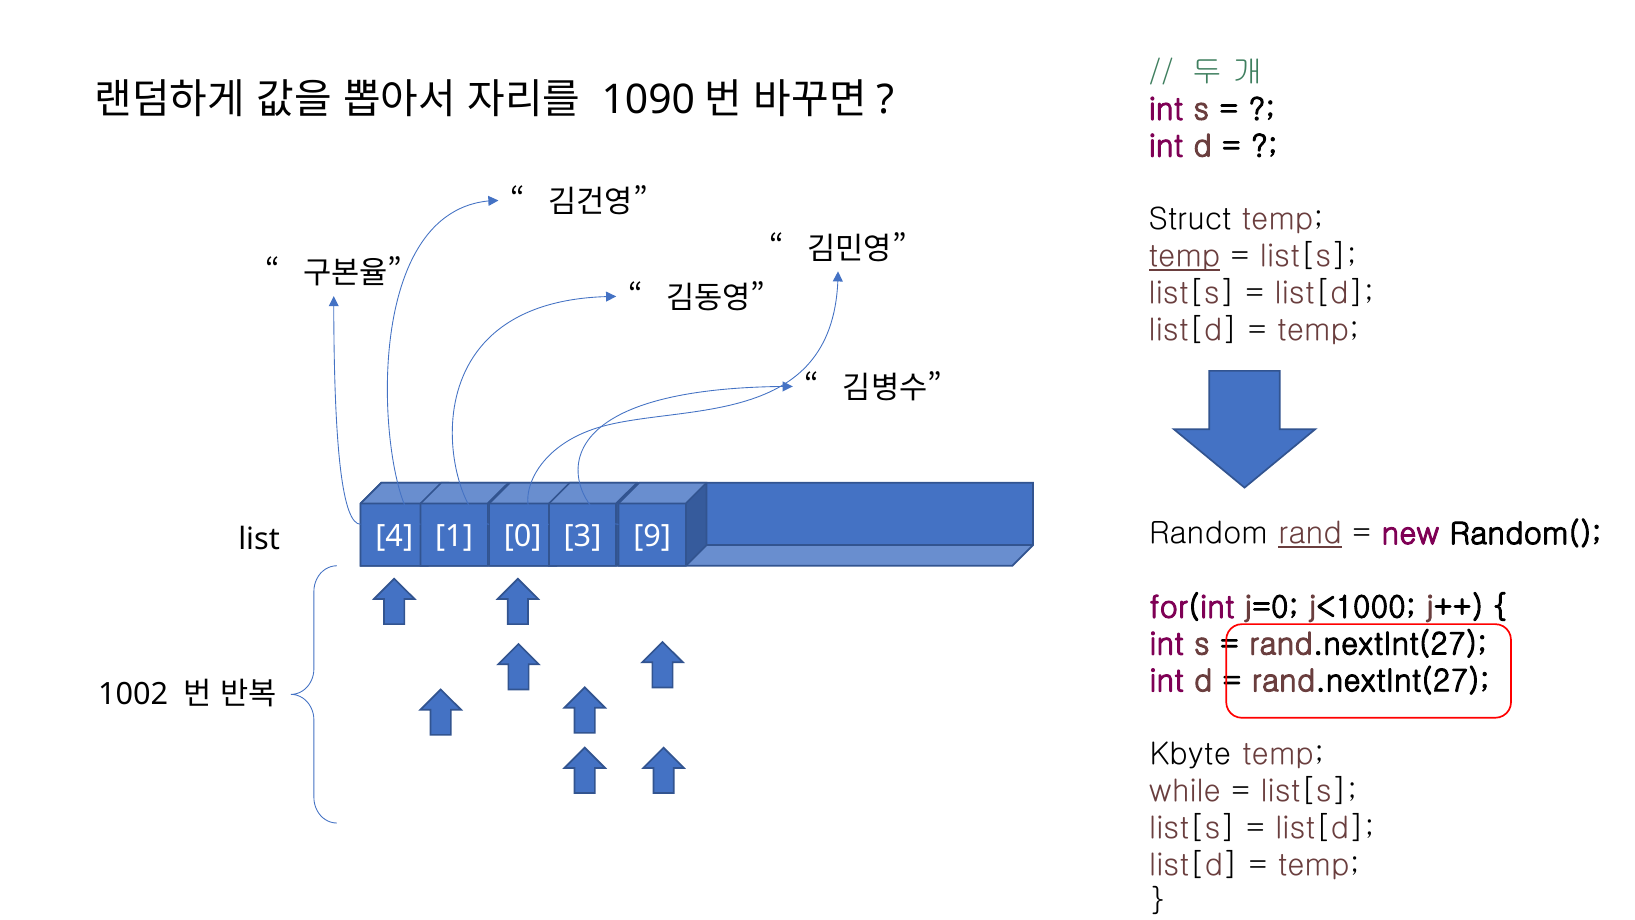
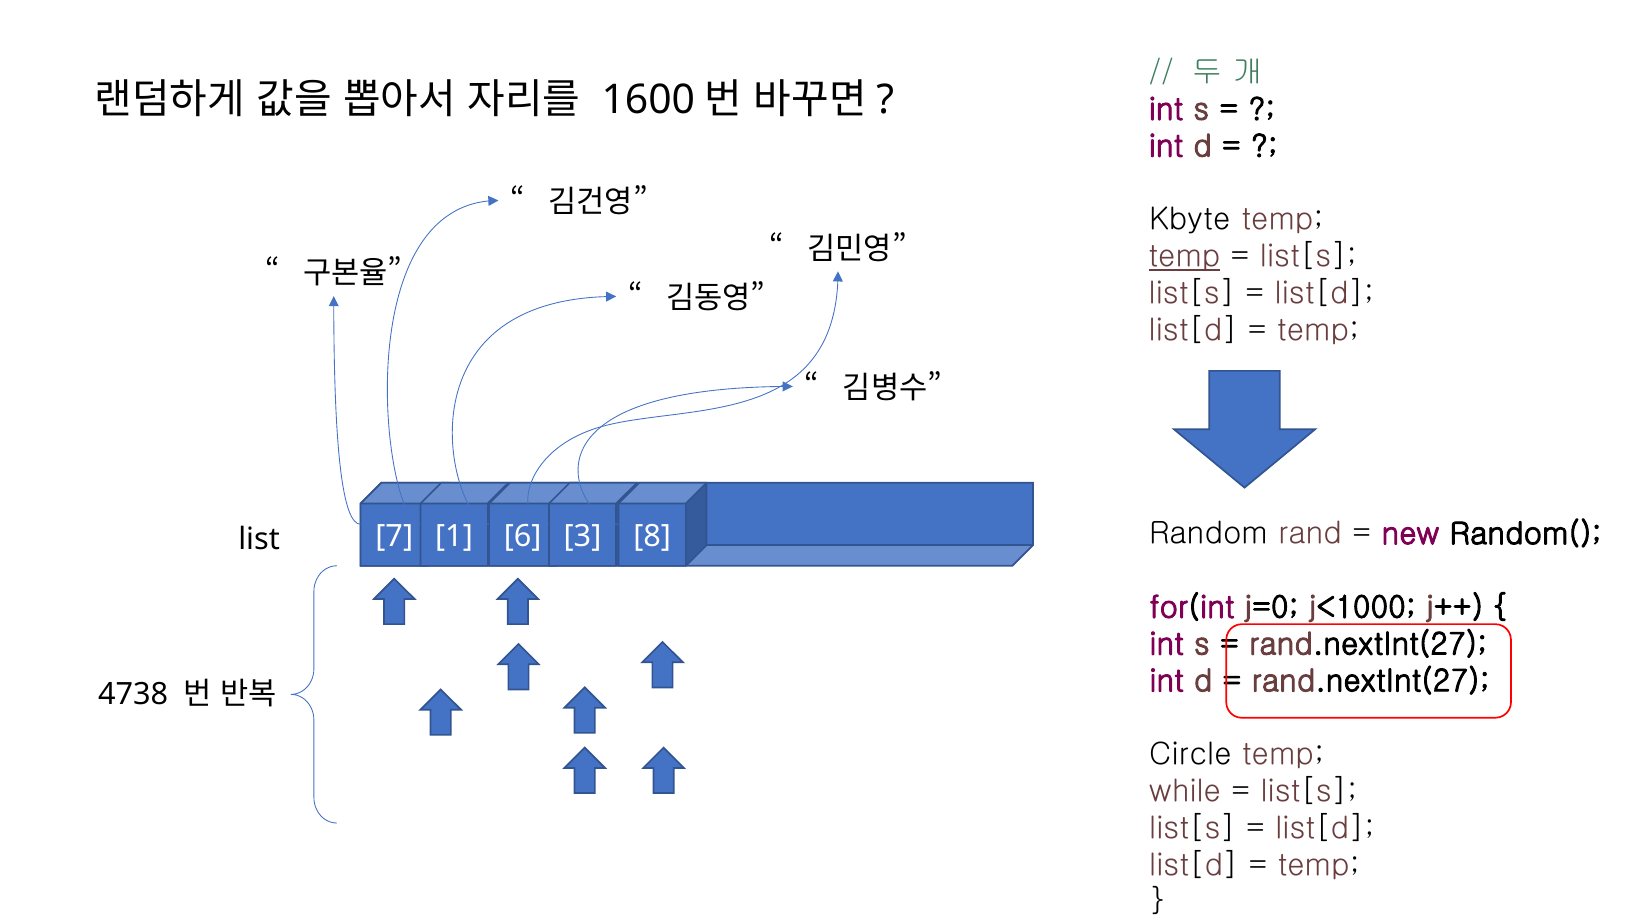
1090: 1090 -> 1600 (648, 100)
Struct: Struct -> Kbyte (1190, 220)
rand underline: present -> none (1310, 534)
4: 4 -> 7 (394, 537)
0: 0 -> 6 (523, 537)
9: 9 -> 8 (652, 537)
1002: 1002 -> 4738 (133, 695)
Kbyte: Kbyte -> Circle (1190, 754)
